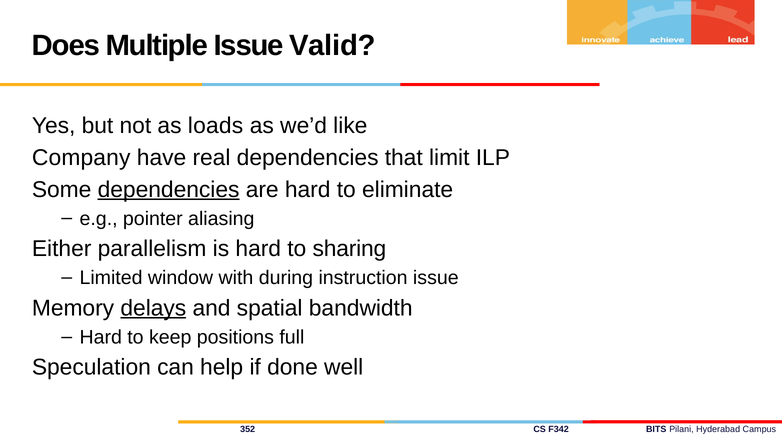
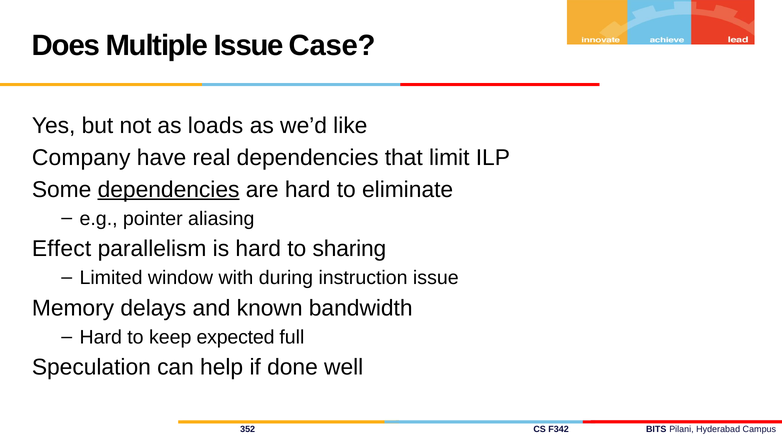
Valid: Valid -> Case (332, 46)
Either: Either -> Effect (62, 249)
delays underline: present -> none (153, 308)
spatial: spatial -> known (270, 308)
positions: positions -> expected (236, 337)
